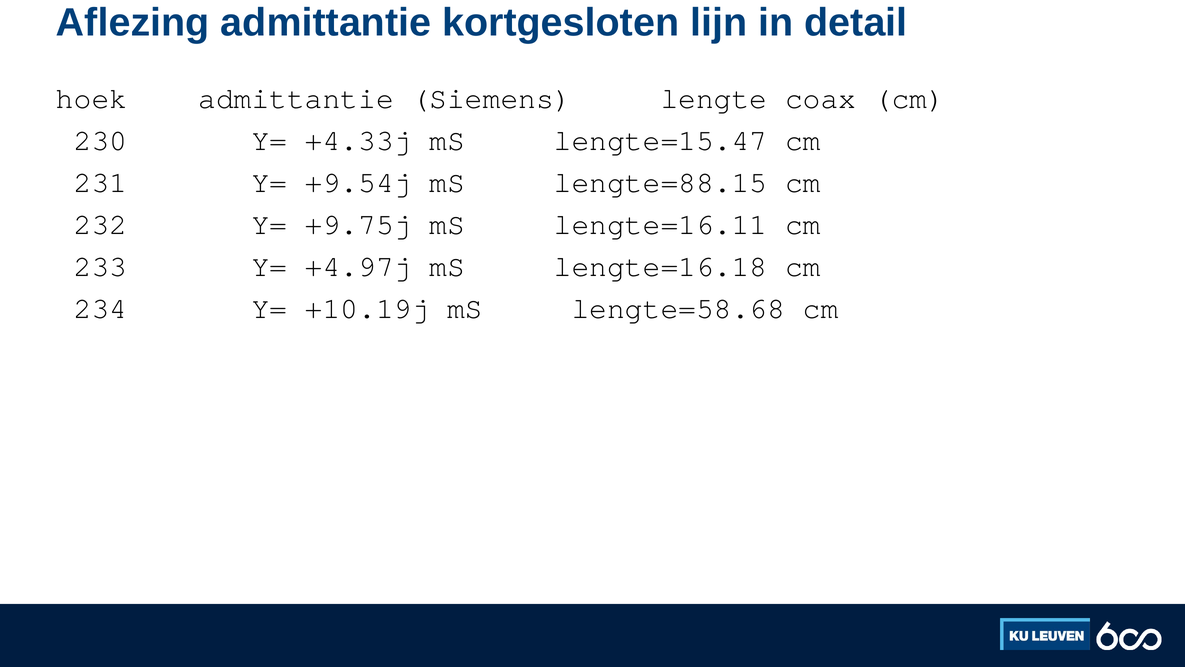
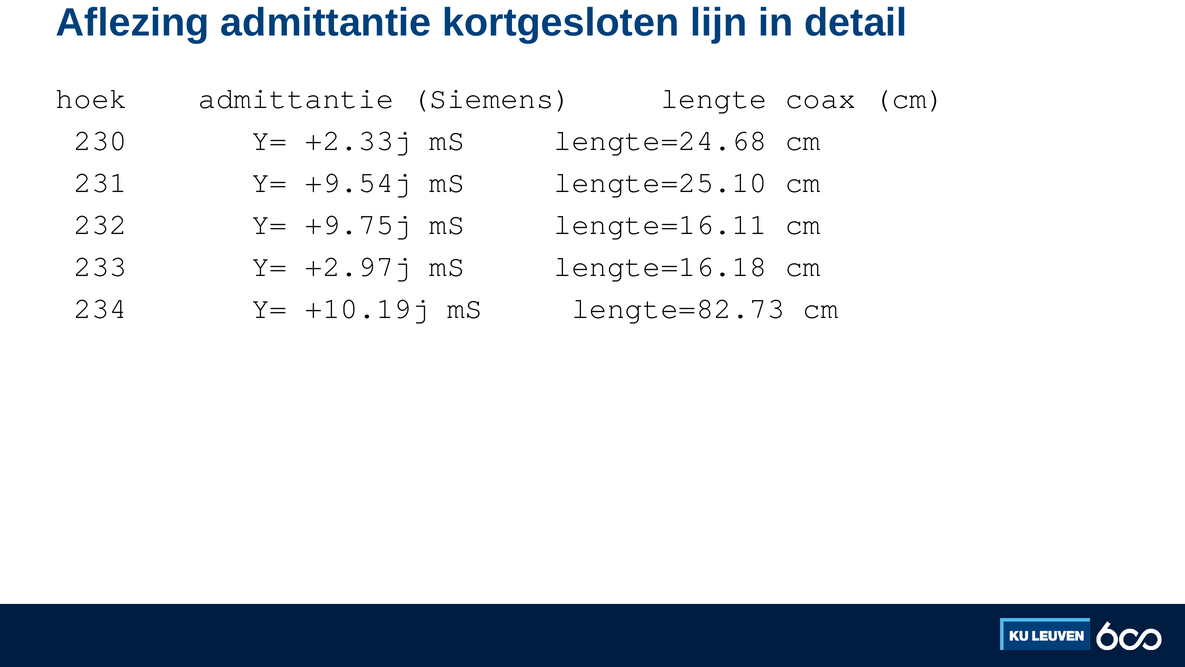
+4.33j: +4.33j -> +2.33j (358, 140)
lengte=15.47: lengte=15.47 -> lengte=24.68 (661, 140)
lengte=88.15: lengte=88.15 -> lengte=25.10 (661, 182)
+4.97j: +4.97j -> +2.97j (358, 266)
lengte=58.68: lengte=58.68 -> lengte=82.73 (678, 308)
